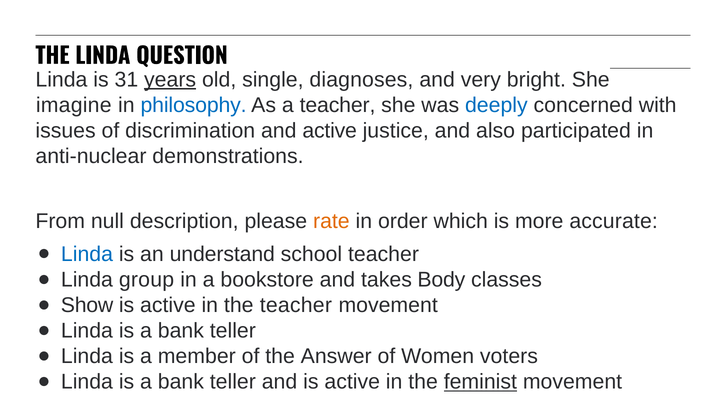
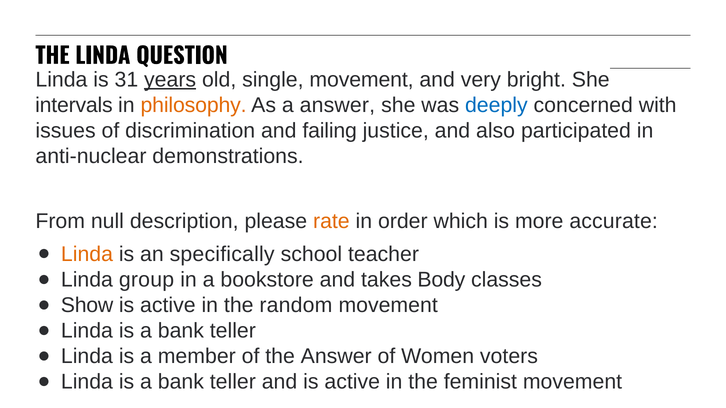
single diagnoses: diagnoses -> movement (362, 79)
imagine: imagine -> intervals (74, 105)
philosophy colour: blue -> orange (194, 105)
a teacher: teacher -> answer (337, 105)
and active: active -> failing (330, 131)
Linda colour: blue -> orange (87, 254)
understand: understand -> specifically (222, 254)
the teacher: teacher -> random (296, 305)
feminist underline: present -> none (480, 382)
